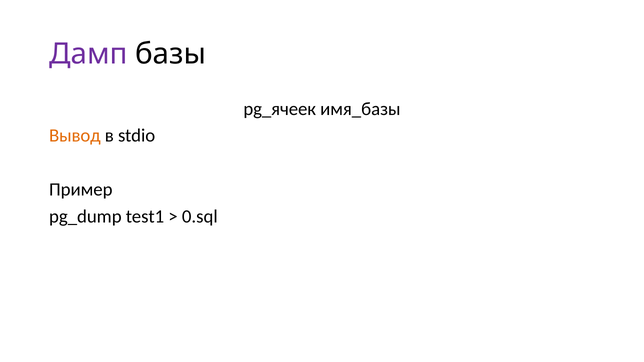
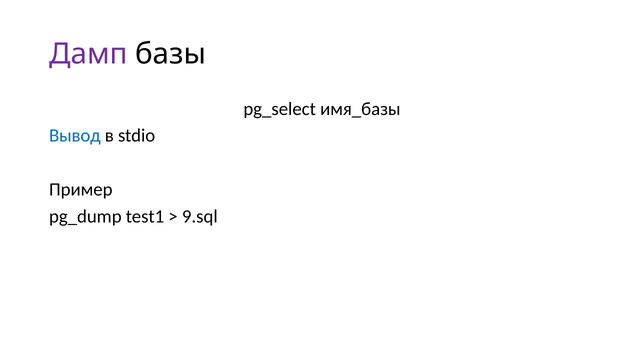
pg_ячеек: pg_ячеек -> pg_select (280, 109)
Вывод colour: orange -> blue (75, 136)
0.sql: 0.sql -> 9.sql (200, 217)
